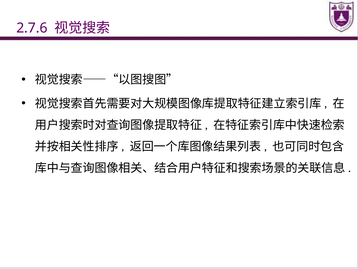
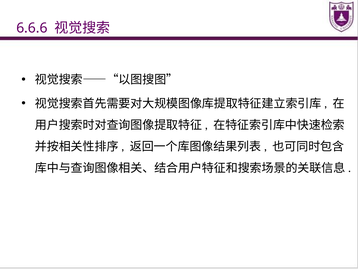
2.7.6: 2.7.6 -> 6.6.6 (32, 28)
